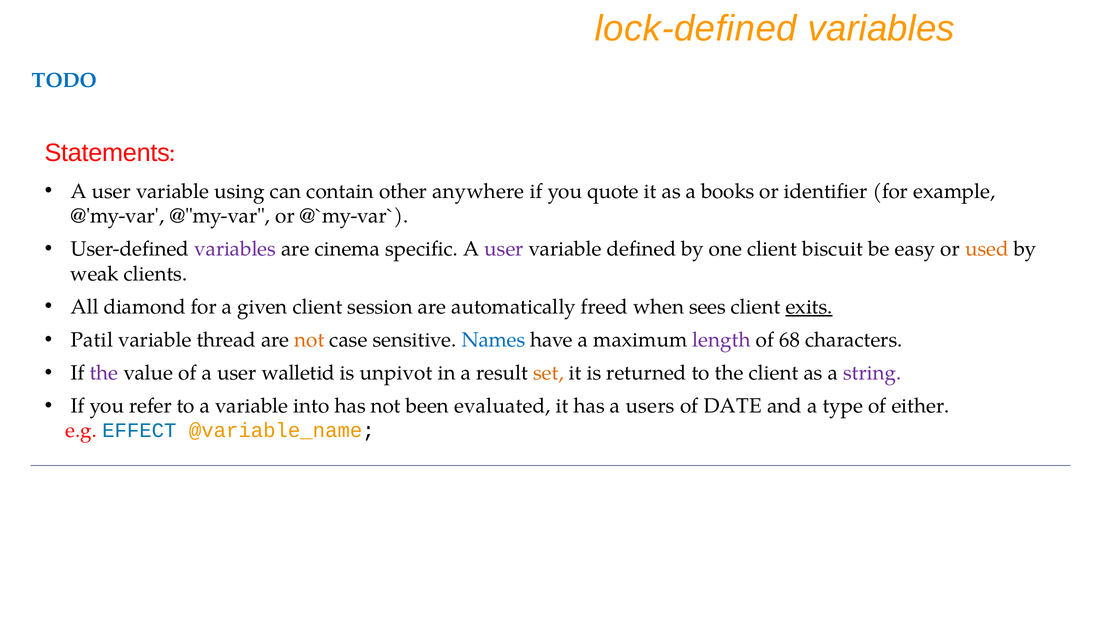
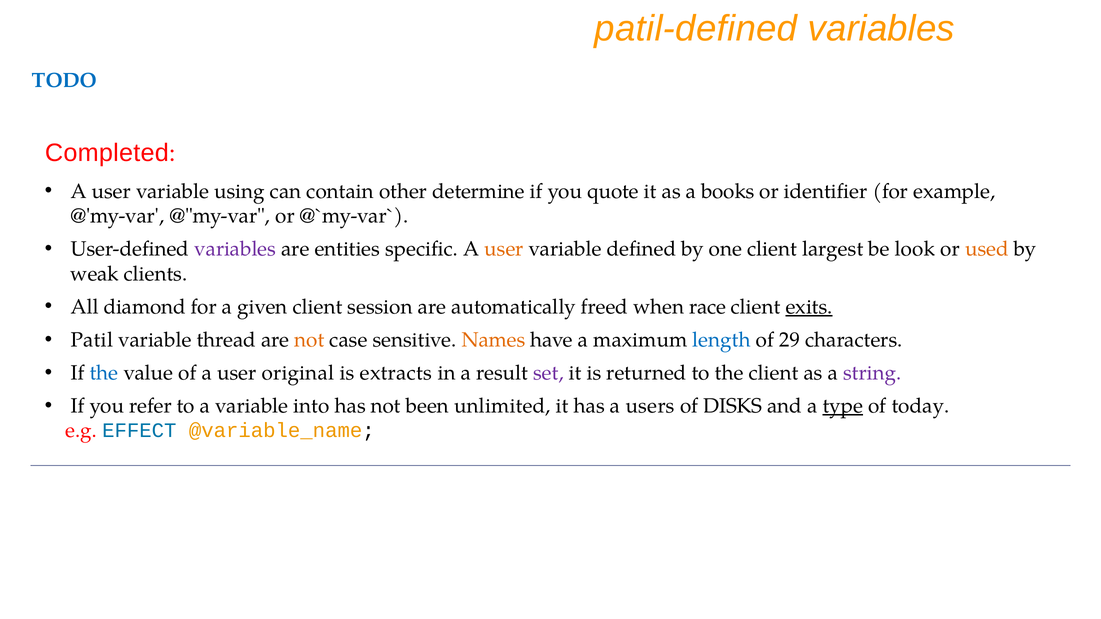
lock-defined: lock-defined -> patil-defined (696, 29)
Statements: Statements -> Completed (107, 153)
anywhere: anywhere -> determine (478, 191)
cinema: cinema -> entities (347, 249)
user colour: purple -> orange (504, 249)
biscuit: biscuit -> largest (833, 249)
easy: easy -> look (915, 249)
sees: sees -> race (708, 307)
Names colour: blue -> orange (493, 340)
length colour: purple -> blue (722, 340)
68: 68 -> 29 (790, 340)
the colour: purple -> blue (104, 373)
walletid: walletid -> original (298, 373)
unpivot: unpivot -> extracts (396, 373)
set colour: orange -> purple (548, 373)
evaluated: evaluated -> unlimited (502, 406)
DATE: DATE -> DISKS (733, 406)
type underline: none -> present (843, 406)
either: either -> today (920, 406)
